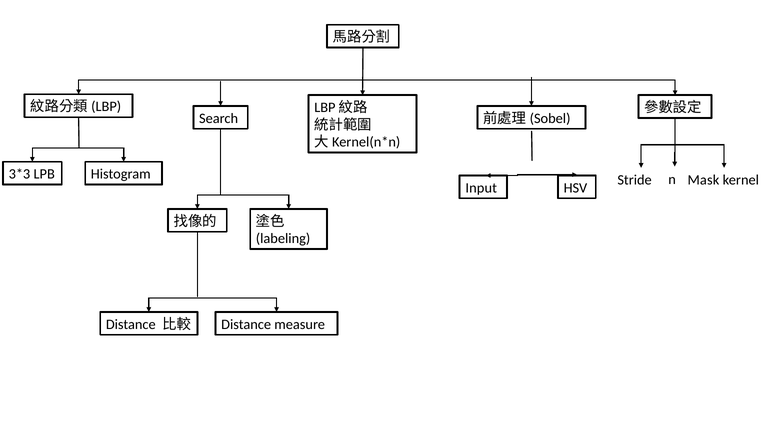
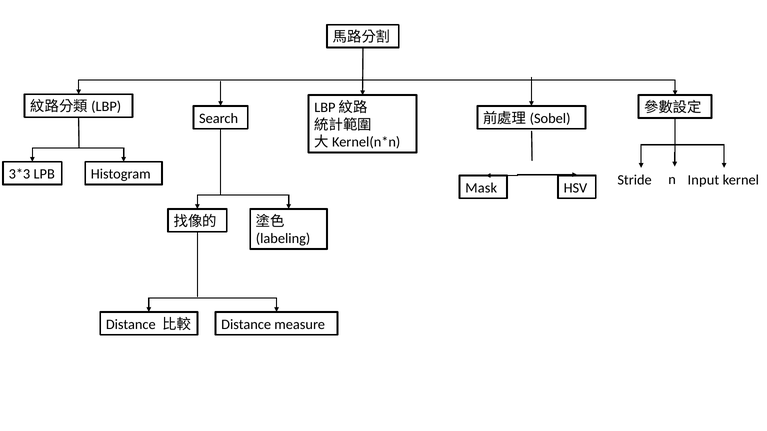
Mask: Mask -> Input (703, 180)
Input: Input -> Mask (481, 188)
